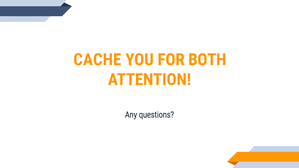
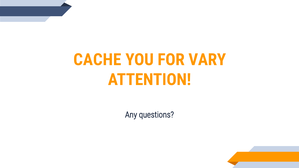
BOTH: BOTH -> VARY (207, 60)
